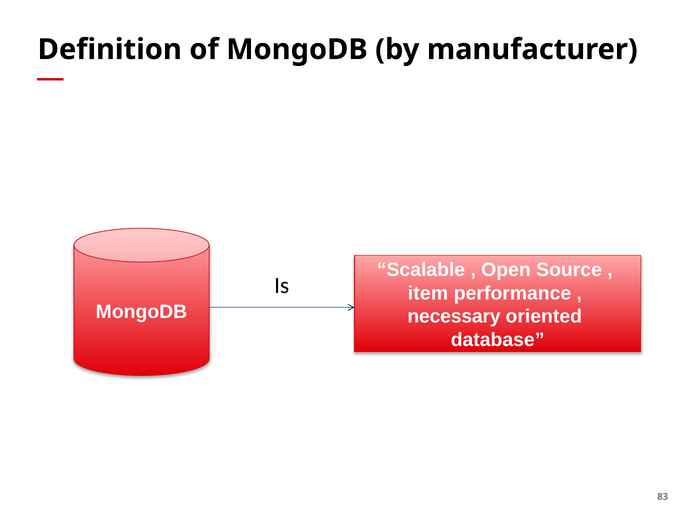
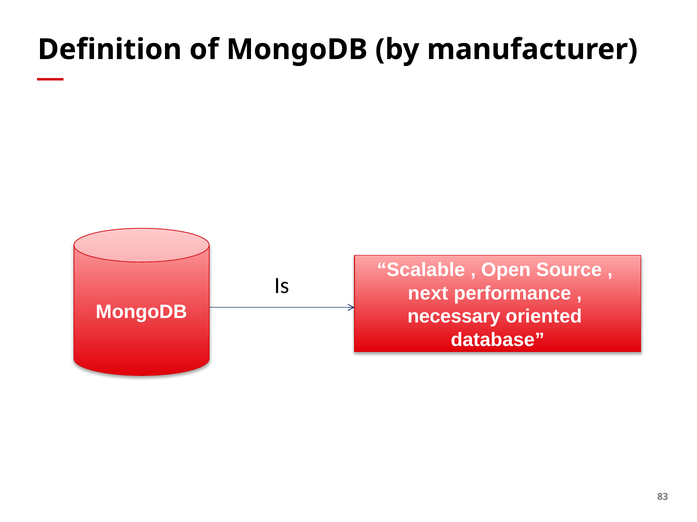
item: item -> next (428, 294)
